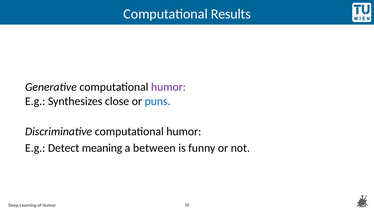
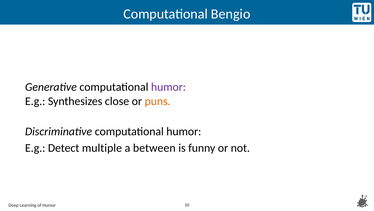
Results: Results -> Bengio (231, 14)
puns colour: blue -> orange (158, 101)
meaning: meaning -> multiple (102, 148)
